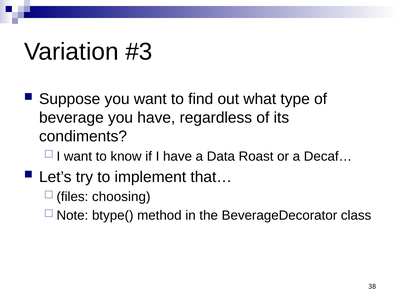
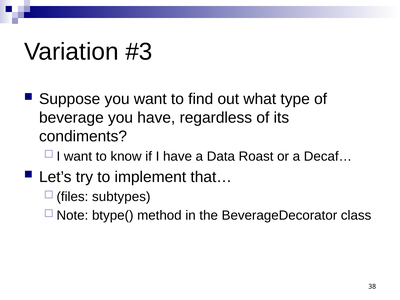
choosing: choosing -> subtypes (121, 197)
